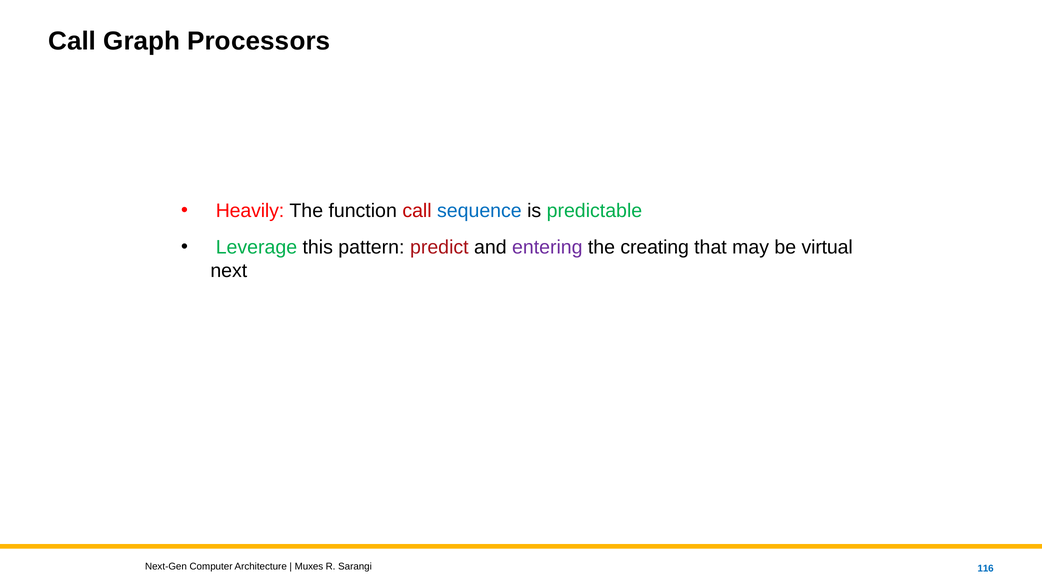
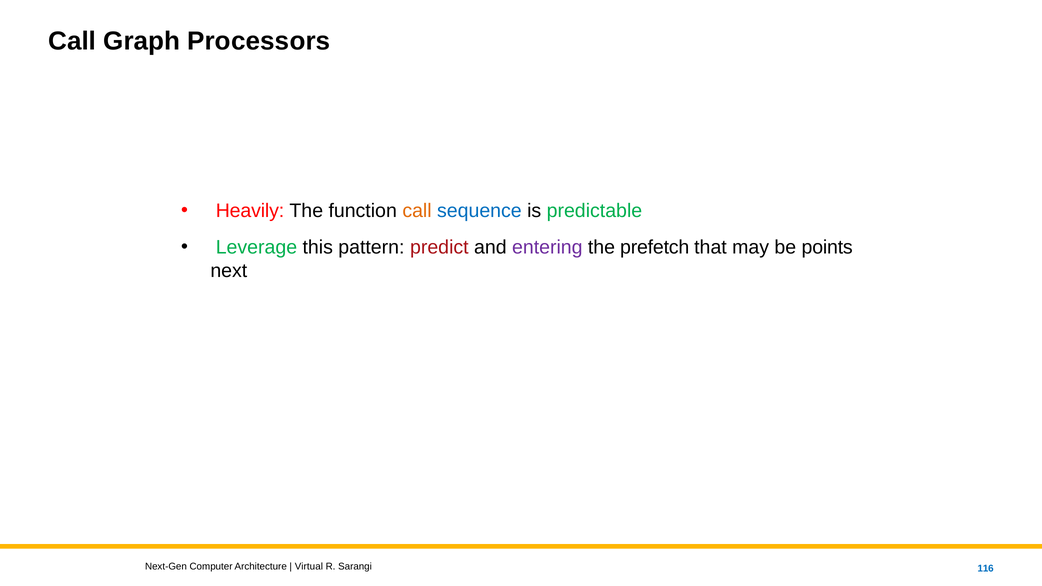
call colour: red -> orange (417, 211)
creating: creating -> prefetch (655, 247)
virtual: virtual -> points (827, 247)
Muxes: Muxes -> Virtual (309, 567)
